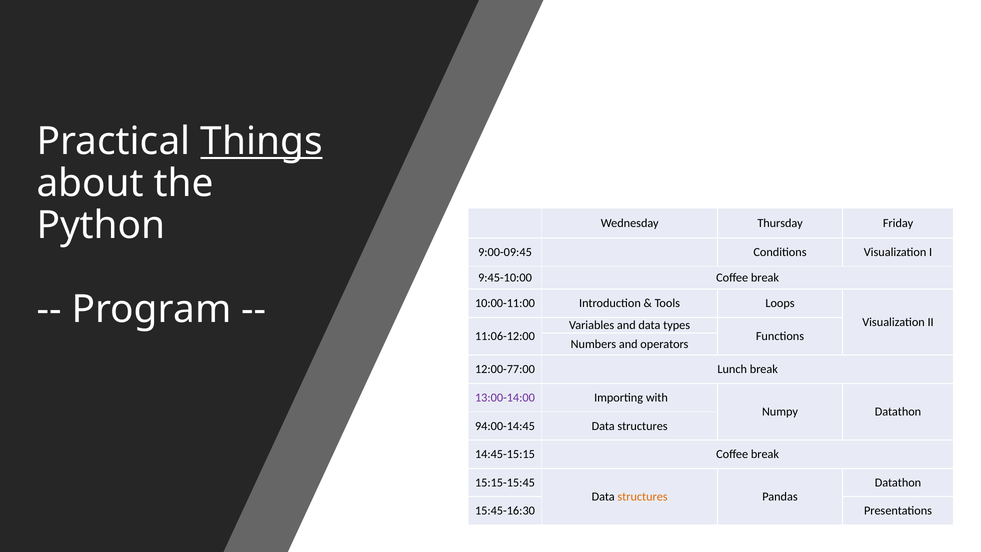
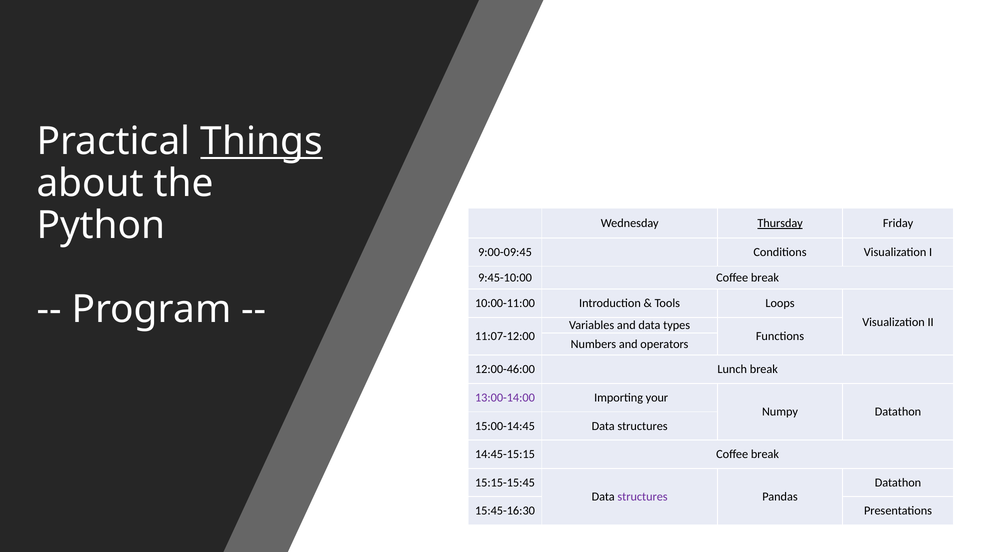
Thursday underline: none -> present (780, 223)
11:06-12:00: 11:06-12:00 -> 11:07-12:00 (505, 336)
12:00-77:00: 12:00-77:00 -> 12:00-46:00 (505, 369)
with: with -> your (657, 398)
94:00-14:45: 94:00-14:45 -> 15:00-14:45 (505, 426)
structures colour: orange -> purple (643, 497)
